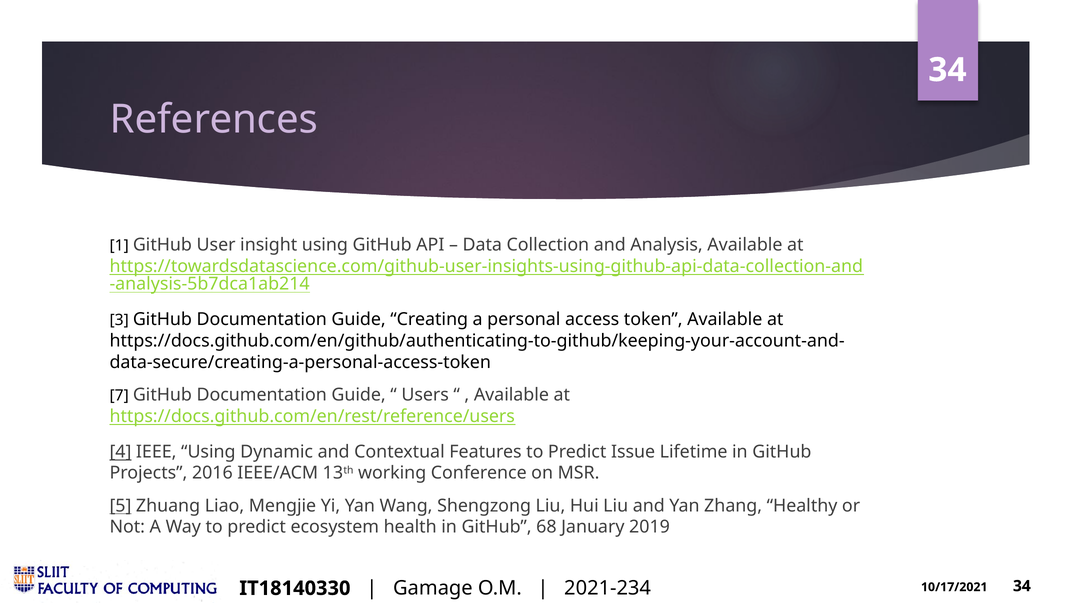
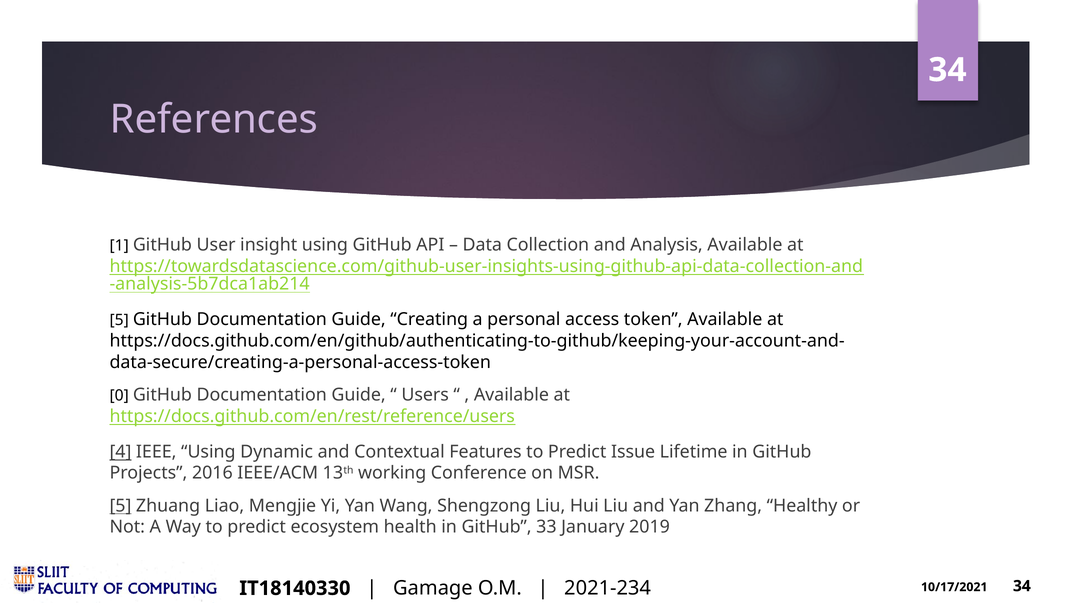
3: 3 -> 5 (119, 320)
7: 7 -> 0 (119, 396)
68: 68 -> 33 (546, 527)
